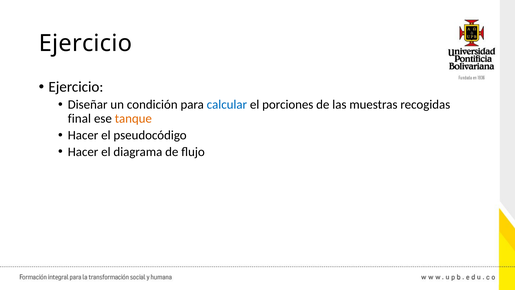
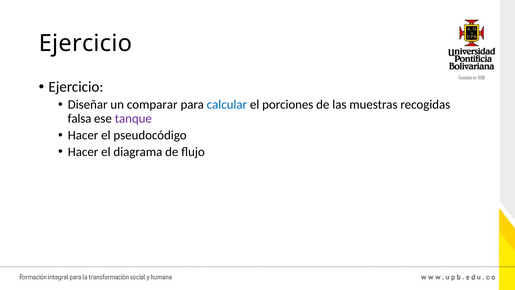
condición: condición -> comparar (152, 105)
final: final -> falsa (80, 119)
tanque colour: orange -> purple (133, 119)
